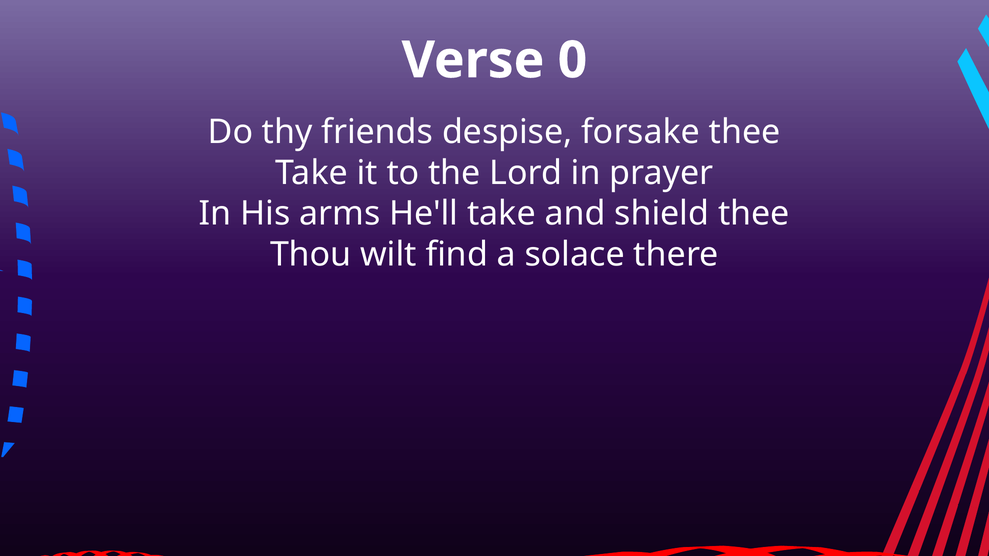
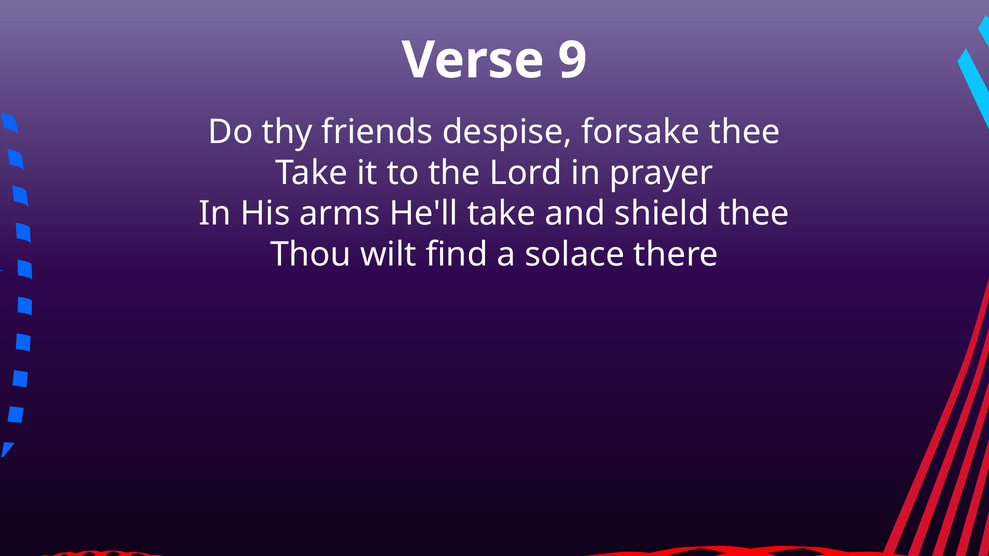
0: 0 -> 9 (572, 60)
